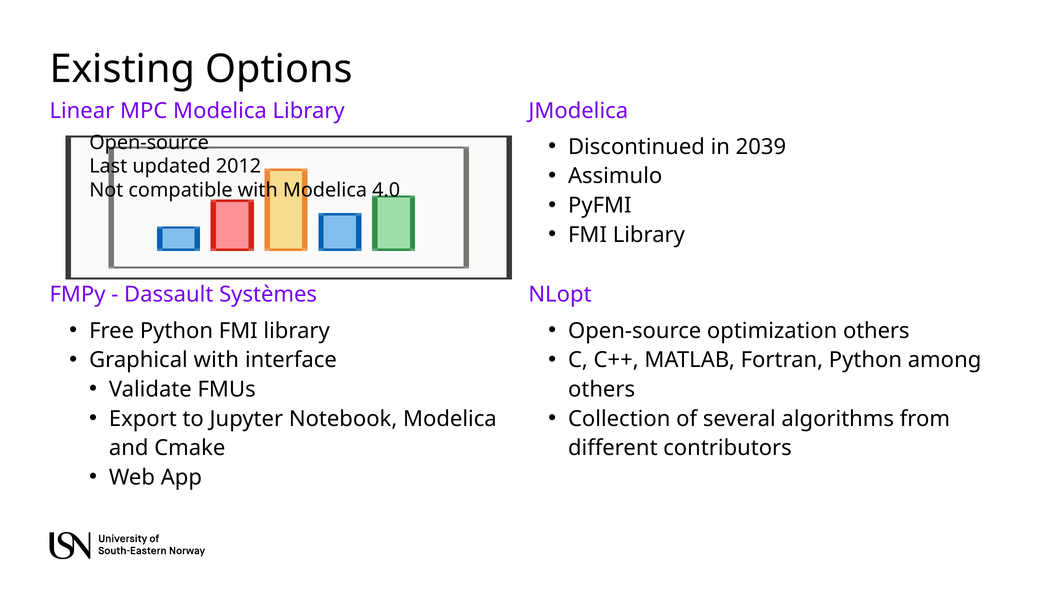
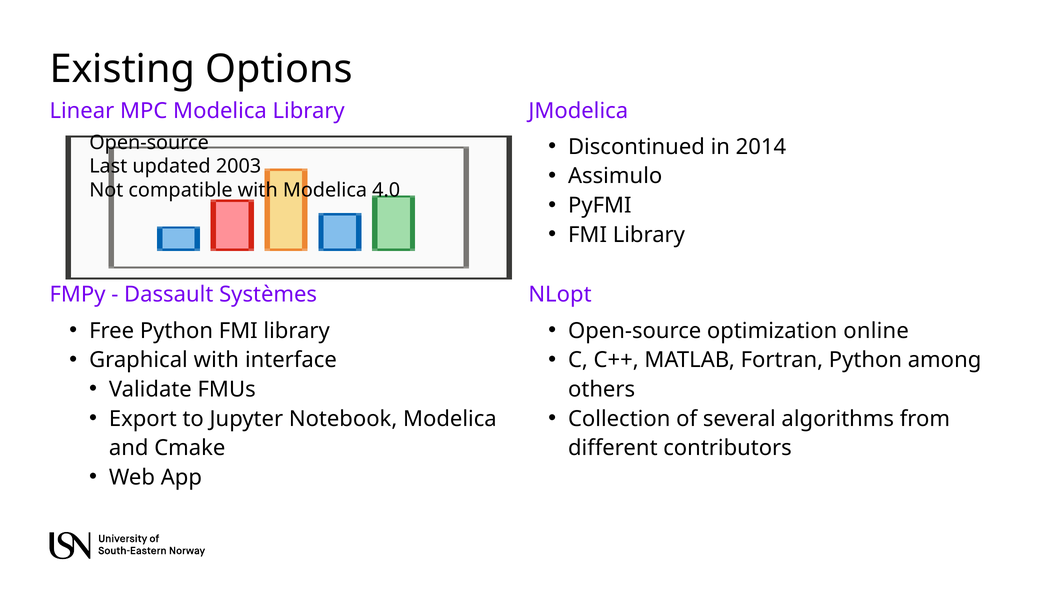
2039: 2039 -> 2014 (761, 147)
2012: 2012 -> 2003 (239, 166)
optimization others: others -> online (876, 331)
